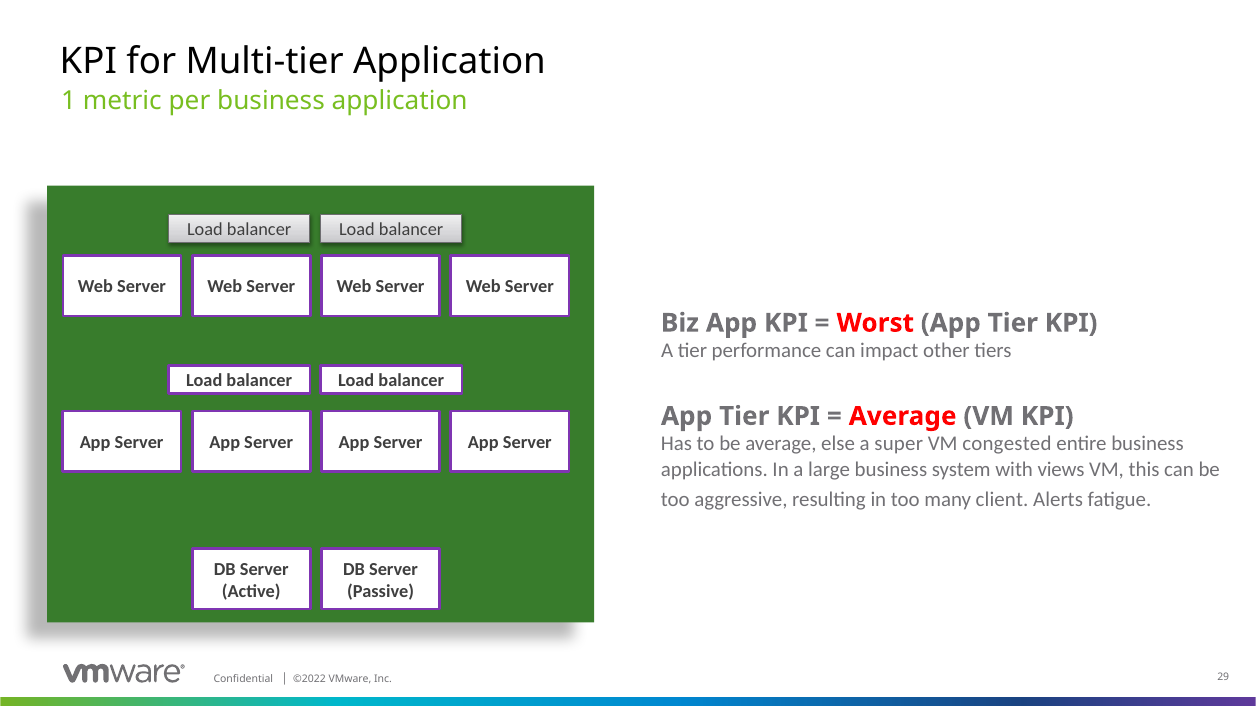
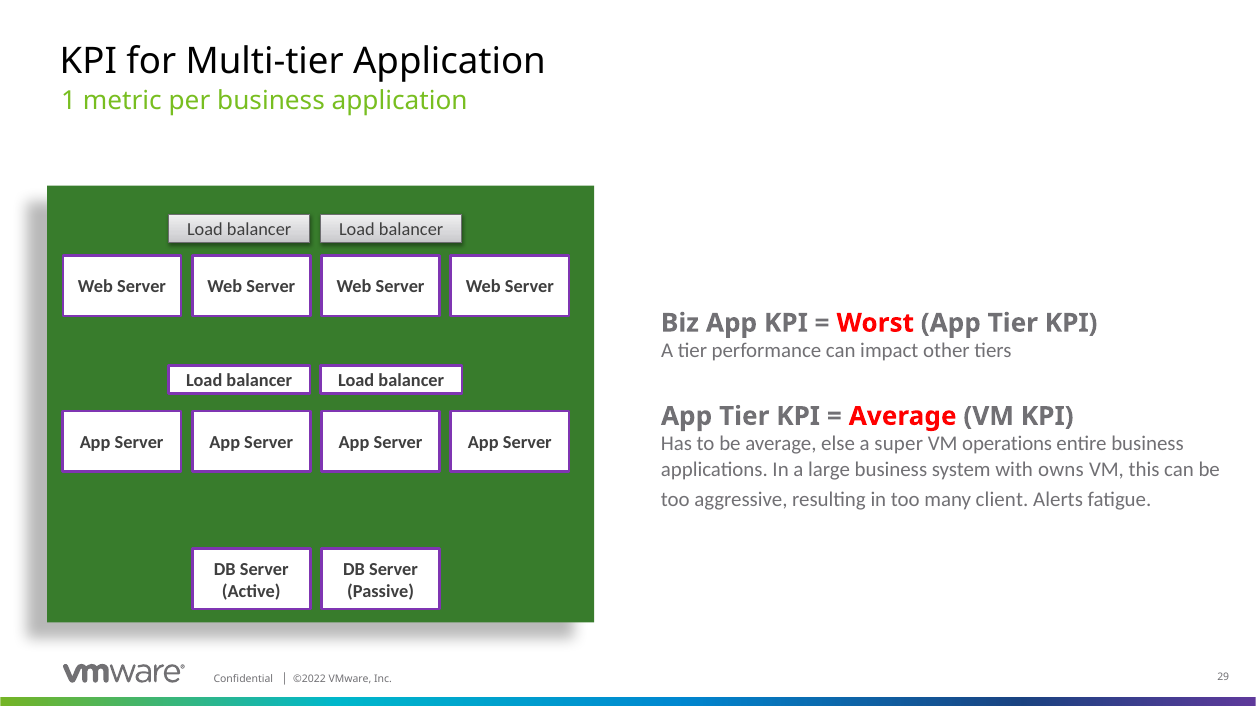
congested: congested -> operations (1007, 444)
views: views -> owns (1061, 469)
